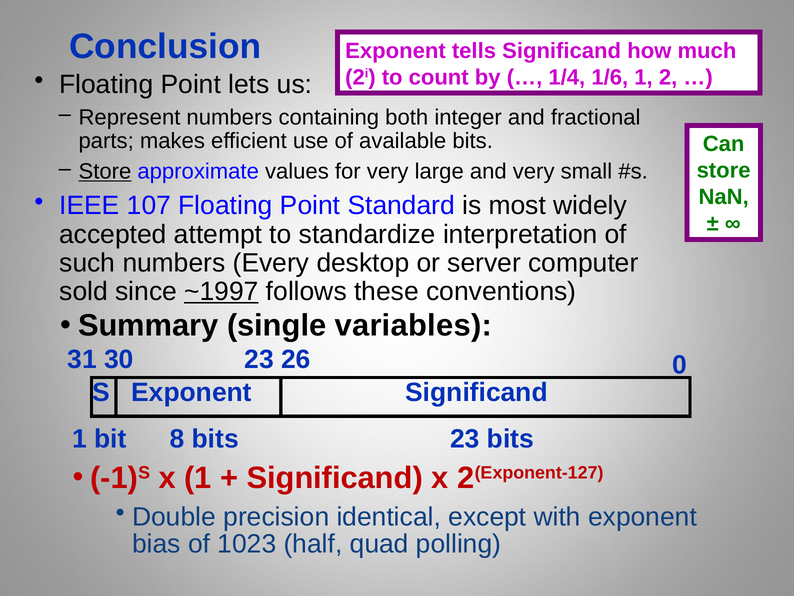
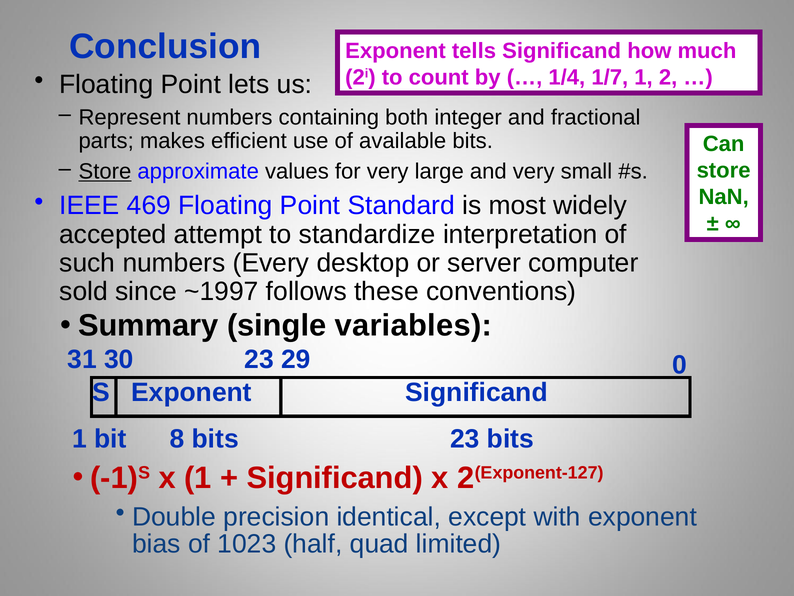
1/6: 1/6 -> 1/7 (610, 77)
107: 107 -> 469 (149, 206)
~1997 underline: present -> none (221, 291)
26: 26 -> 29 (296, 359)
polling: polling -> limited (459, 544)
